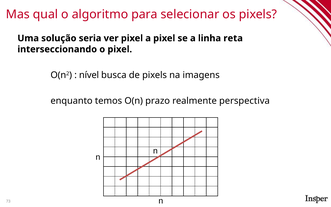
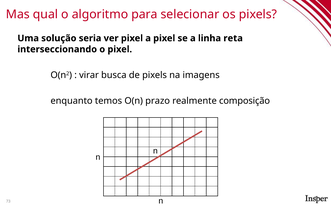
nível: nível -> virar (89, 75)
perspectiva: perspectiva -> composição (245, 101)
